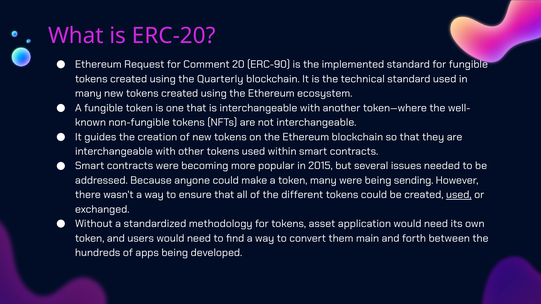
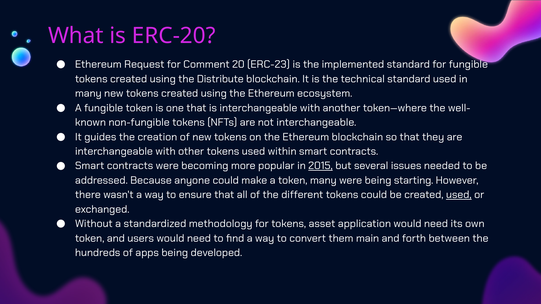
ERC-90: ERC-90 -> ERC-23 (269, 64)
Quarterly: Quarterly -> Distribute (220, 79)
2015 underline: none -> present (321, 166)
sending: sending -> starting (414, 181)
